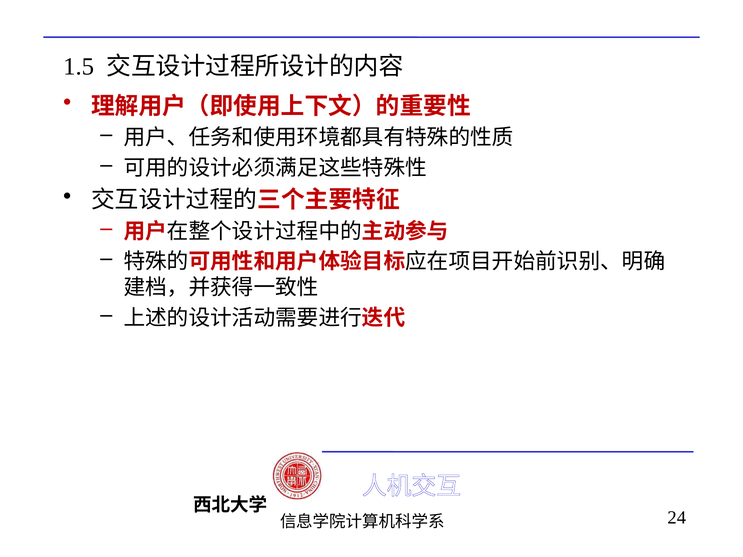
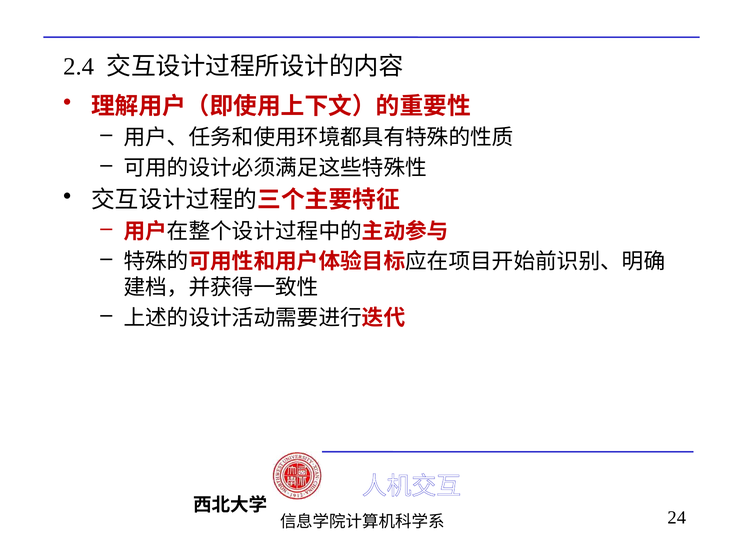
1.5: 1.5 -> 2.4 (79, 67)
